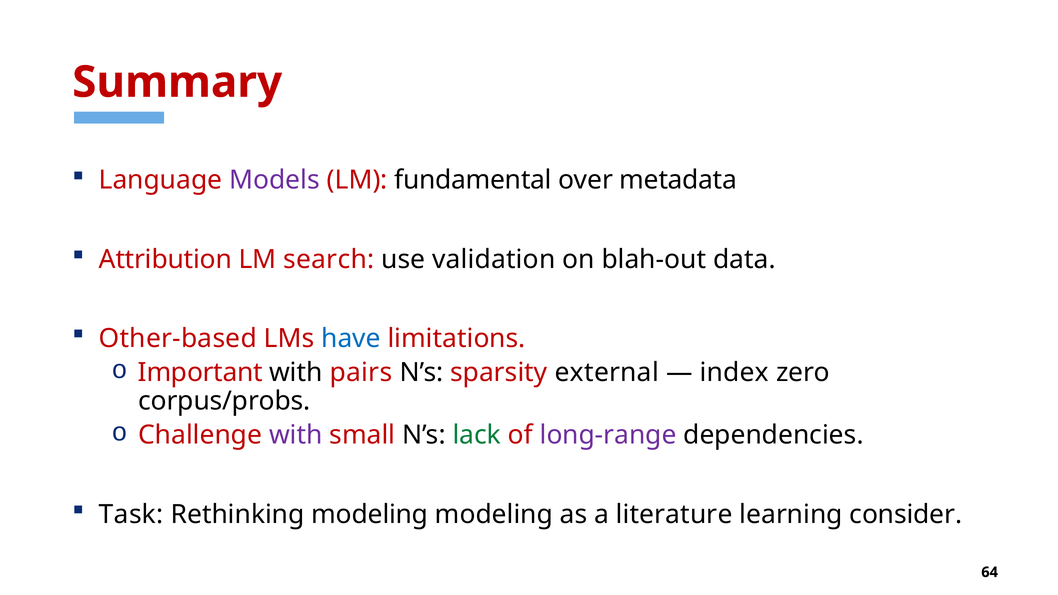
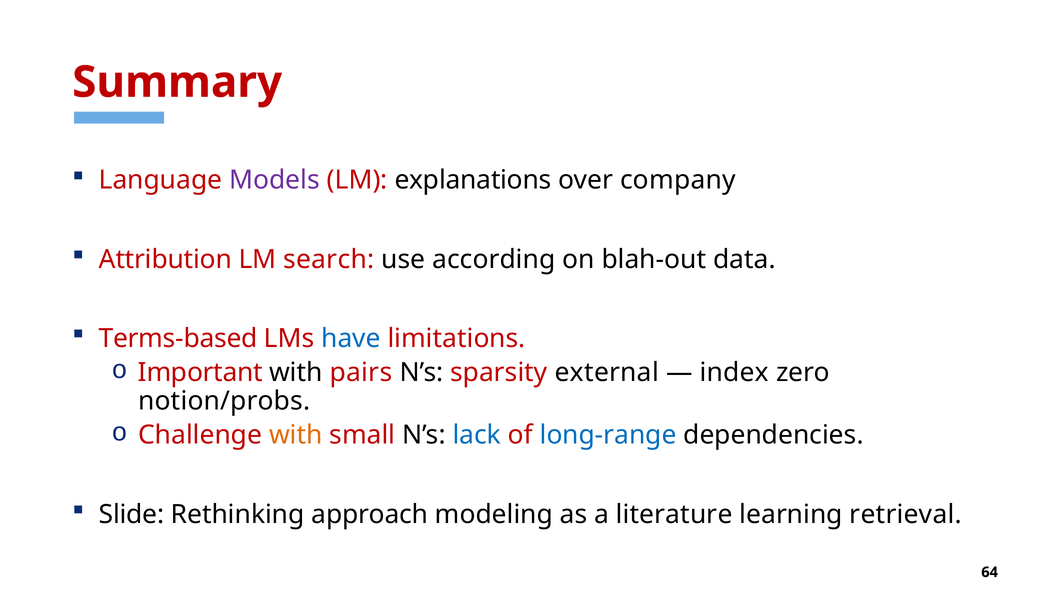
fundamental: fundamental -> explanations (473, 180)
metadata: metadata -> company (678, 180)
validation: validation -> according (494, 259)
Other-based: Other-based -> Terms-based (178, 339)
corpus/probs: corpus/probs -> notion/probs (224, 401)
with colour: purple -> orange (296, 435)
lack colour: green -> blue (477, 435)
long-range colour: purple -> blue (608, 435)
Task: Task -> Slide (131, 515)
Rethinking modeling: modeling -> approach (370, 515)
consider: consider -> retrieval (906, 515)
